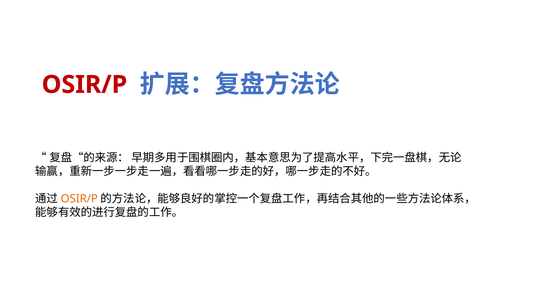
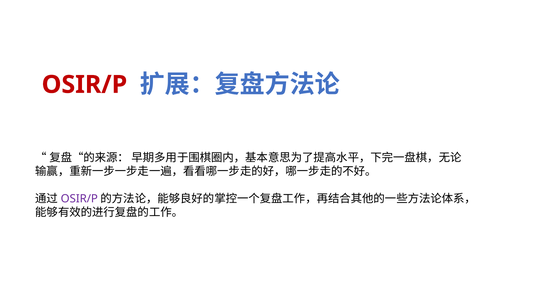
OSIR/P colour: orange -> purple (79, 198)
